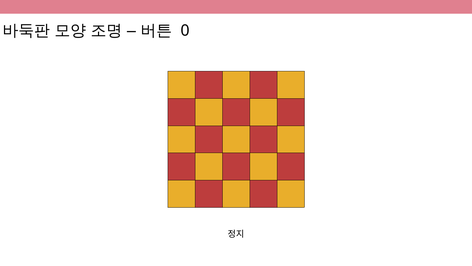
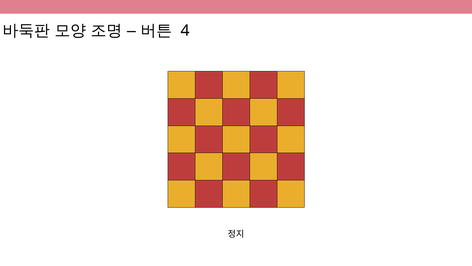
0: 0 -> 4 (185, 30)
